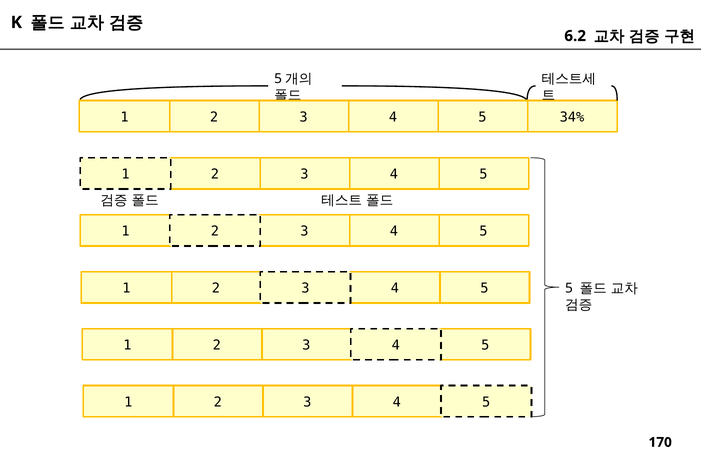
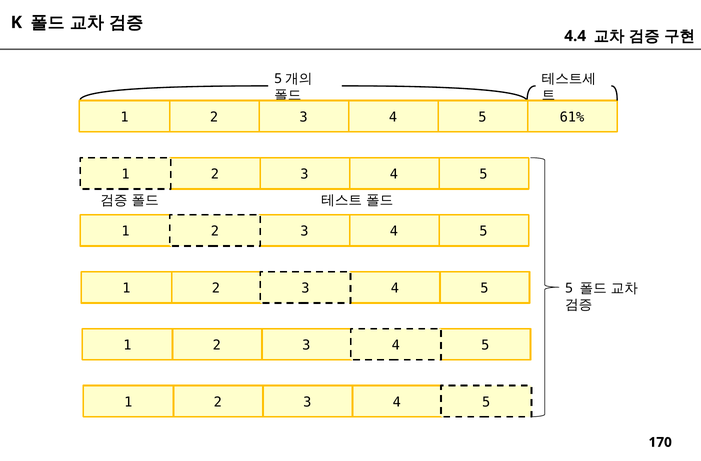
6.2: 6.2 -> 4.4 (575, 36)
34%: 34% -> 61% (572, 117)
